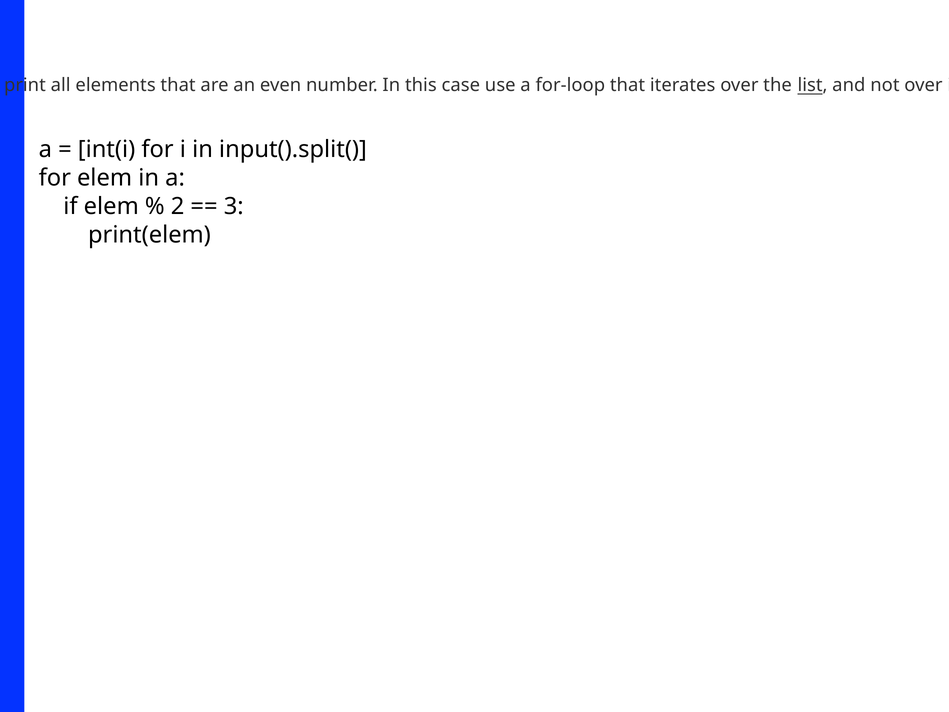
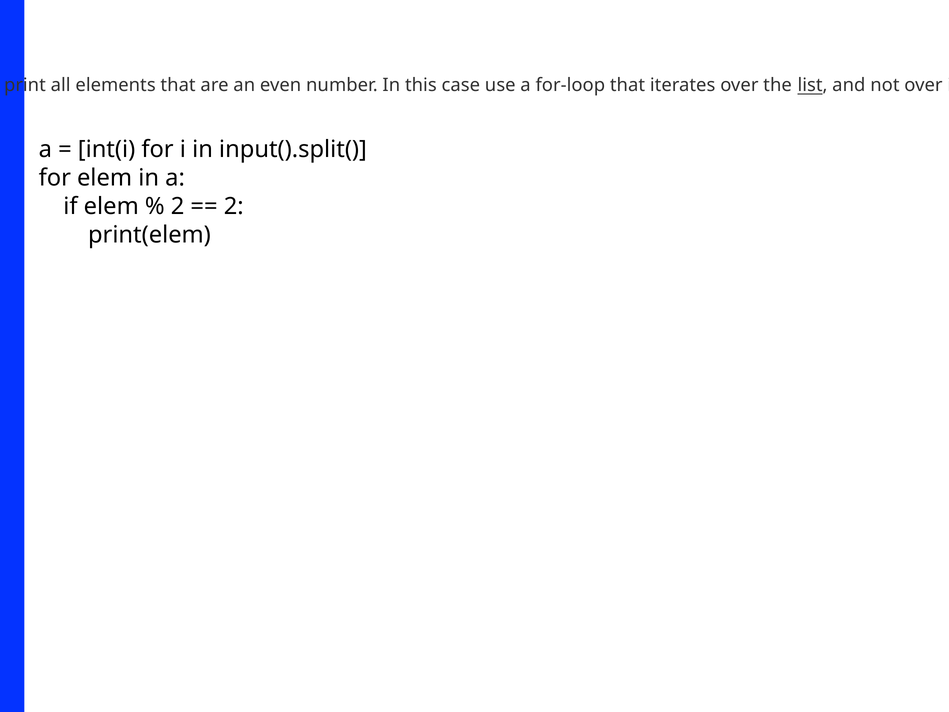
3: 3 -> 2 (234, 206)
